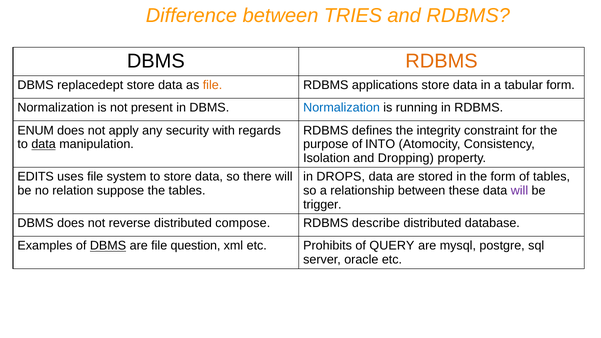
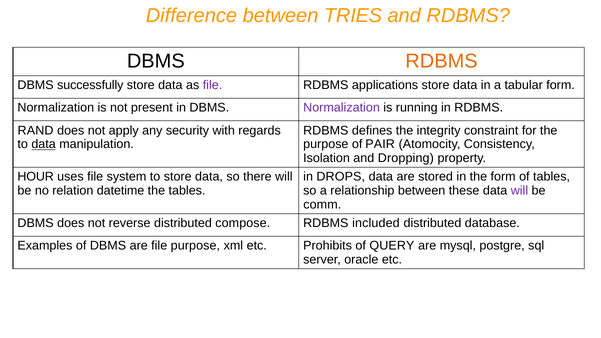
replacedept: replacedept -> successfully (90, 85)
file colour: orange -> purple (212, 85)
Normalization colour: blue -> purple (342, 108)
ENUM: ENUM -> RAND (36, 130)
INTO: INTO -> PAIR (380, 144)
EDITS: EDITS -> HOUR (36, 177)
suppose: suppose -> datetime (121, 191)
trigger: trigger -> comm (322, 205)
describe: describe -> included (376, 223)
DBMS underline: present -> none (108, 246)
file question: question -> purpose (195, 246)
